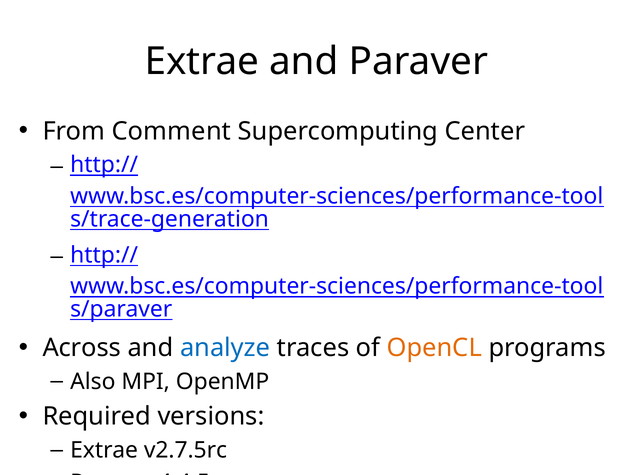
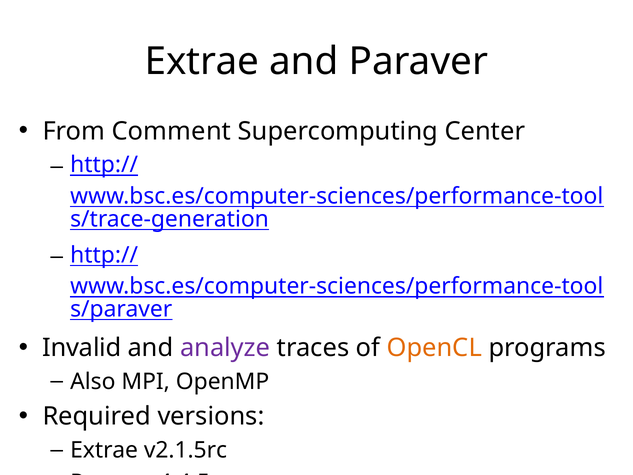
Across: Across -> Invalid (82, 348)
analyze colour: blue -> purple (225, 348)
v2.7.5rc: v2.7.5rc -> v2.1.5rc (185, 450)
